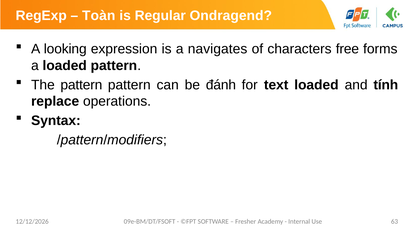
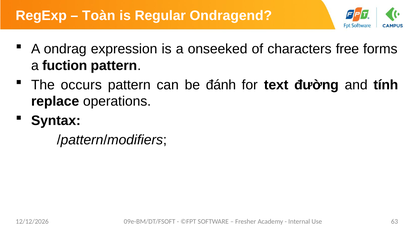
looking: looking -> ondrag (65, 49)
navigates: navigates -> onseeked (218, 49)
a loaded: loaded -> fuction (65, 66)
The pattern: pattern -> occurs (81, 85)
text loaded: loaded -> đường (316, 85)
